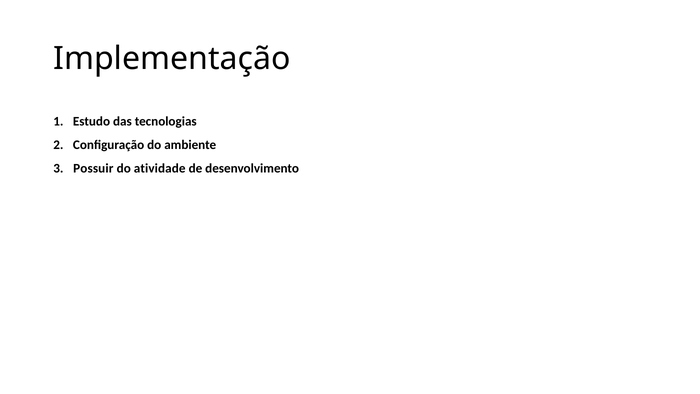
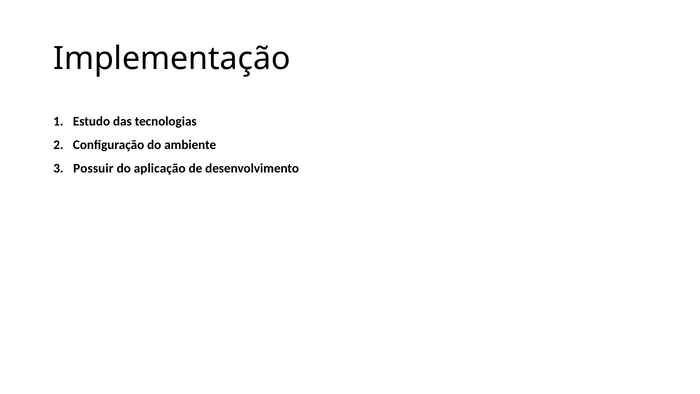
atividade: atividade -> aplicação (160, 168)
